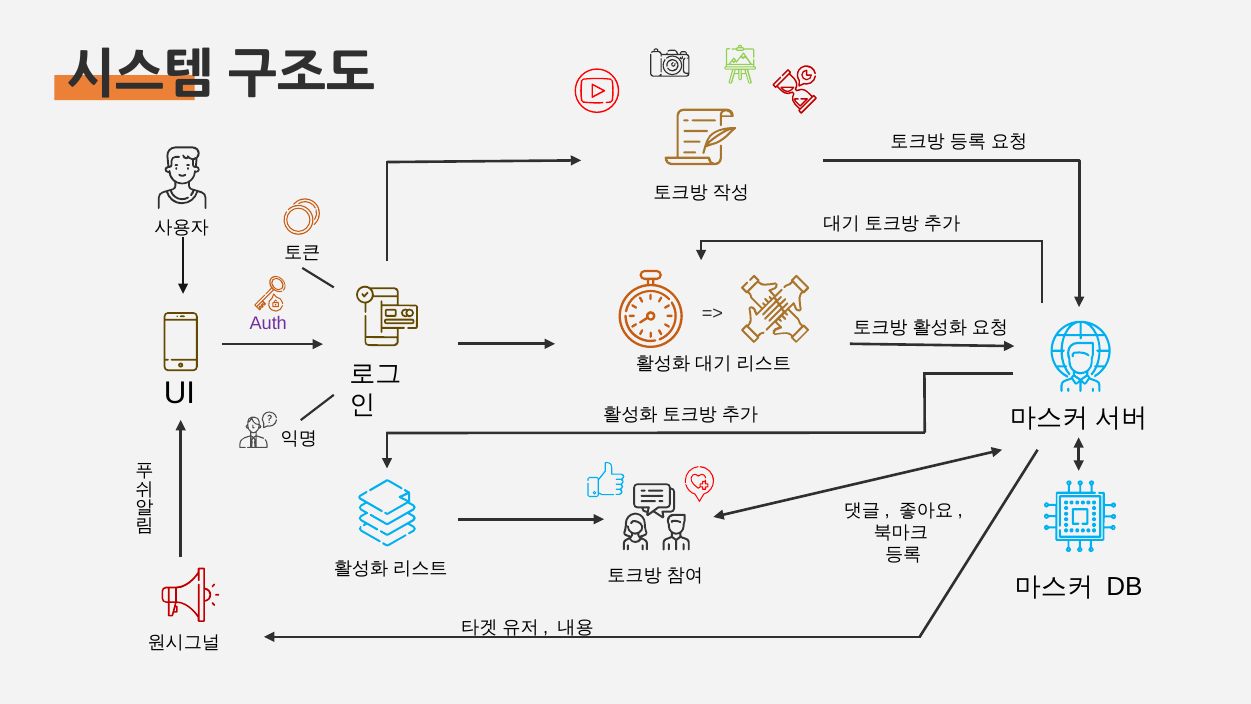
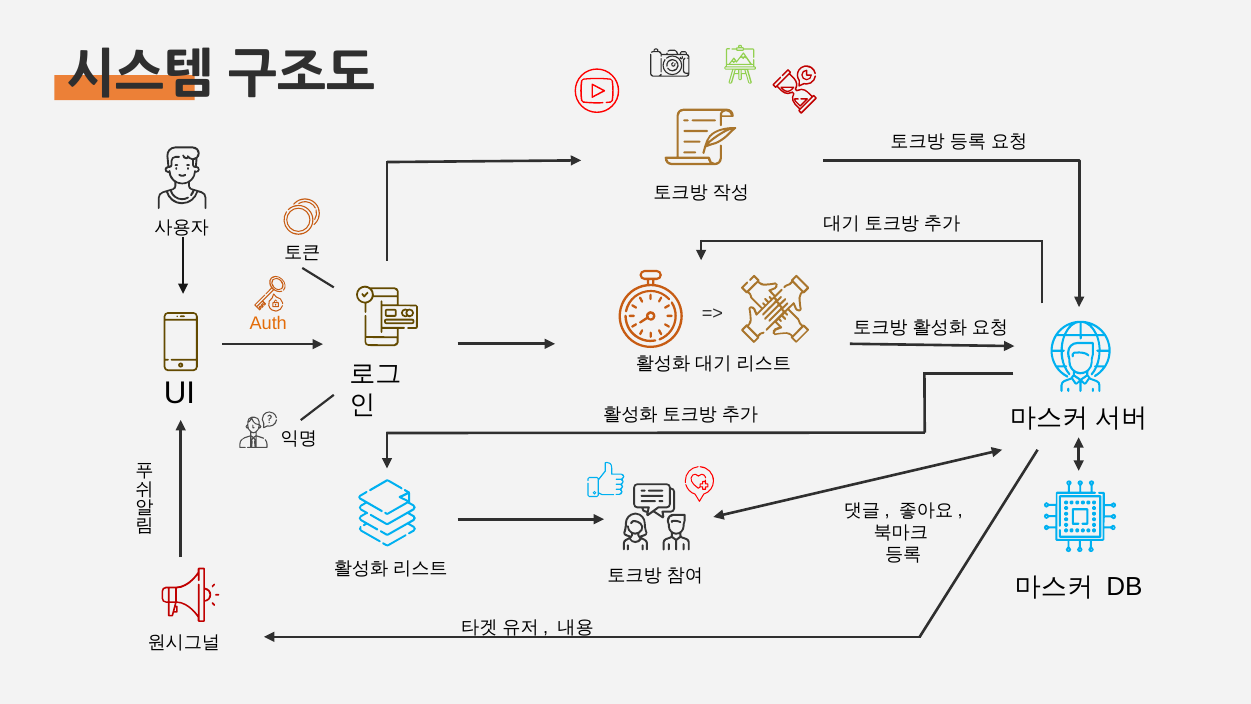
Auth colour: purple -> orange (268, 323)
